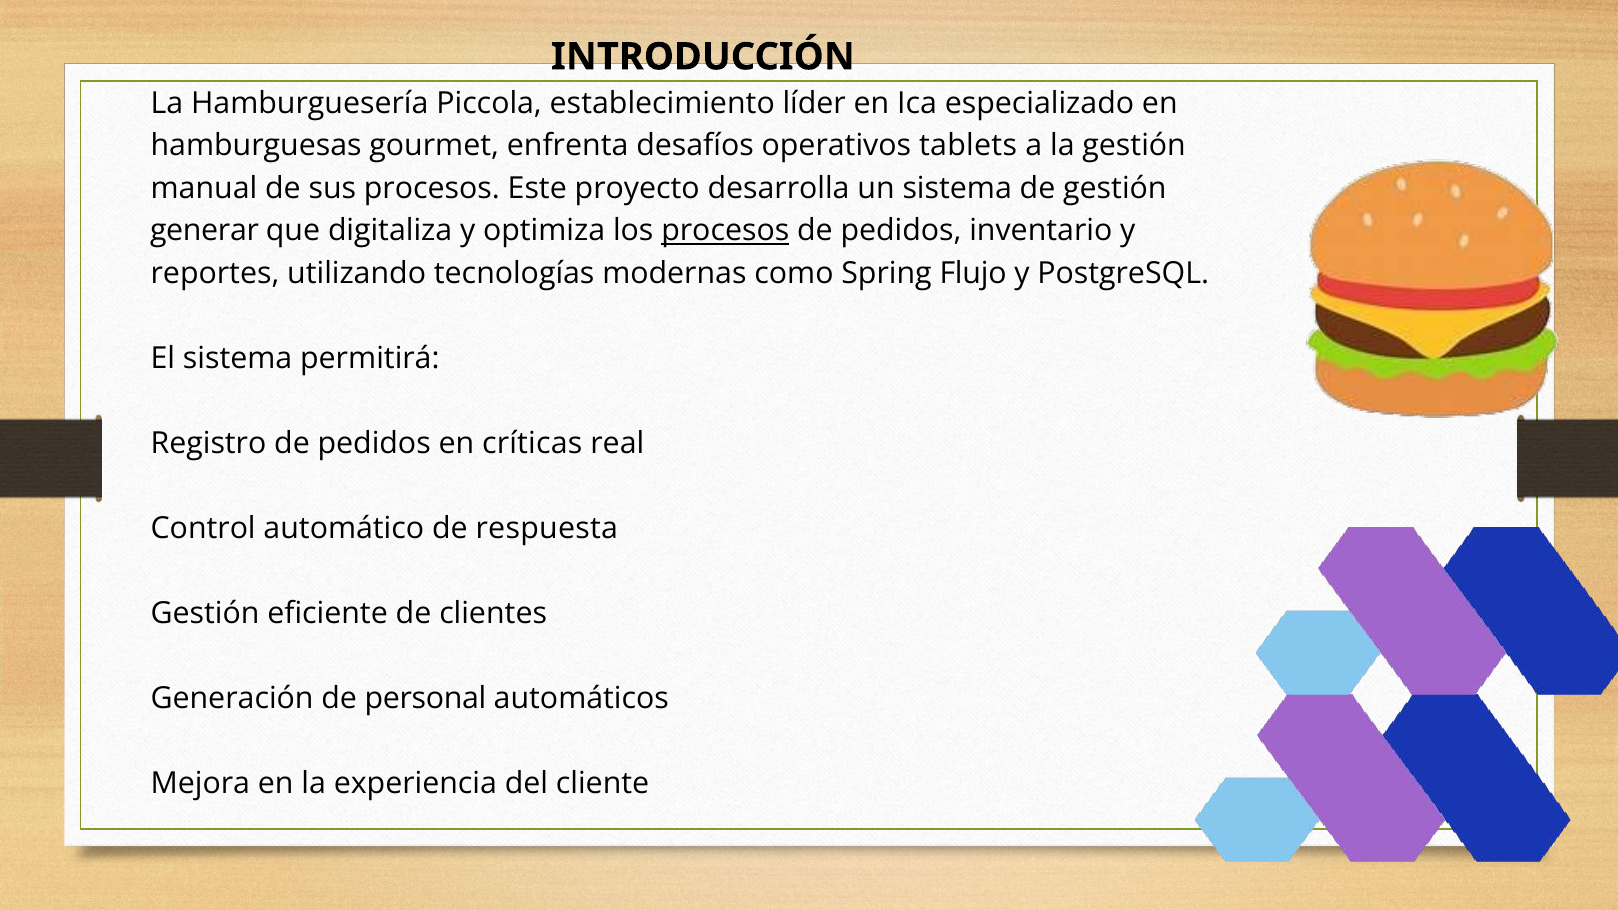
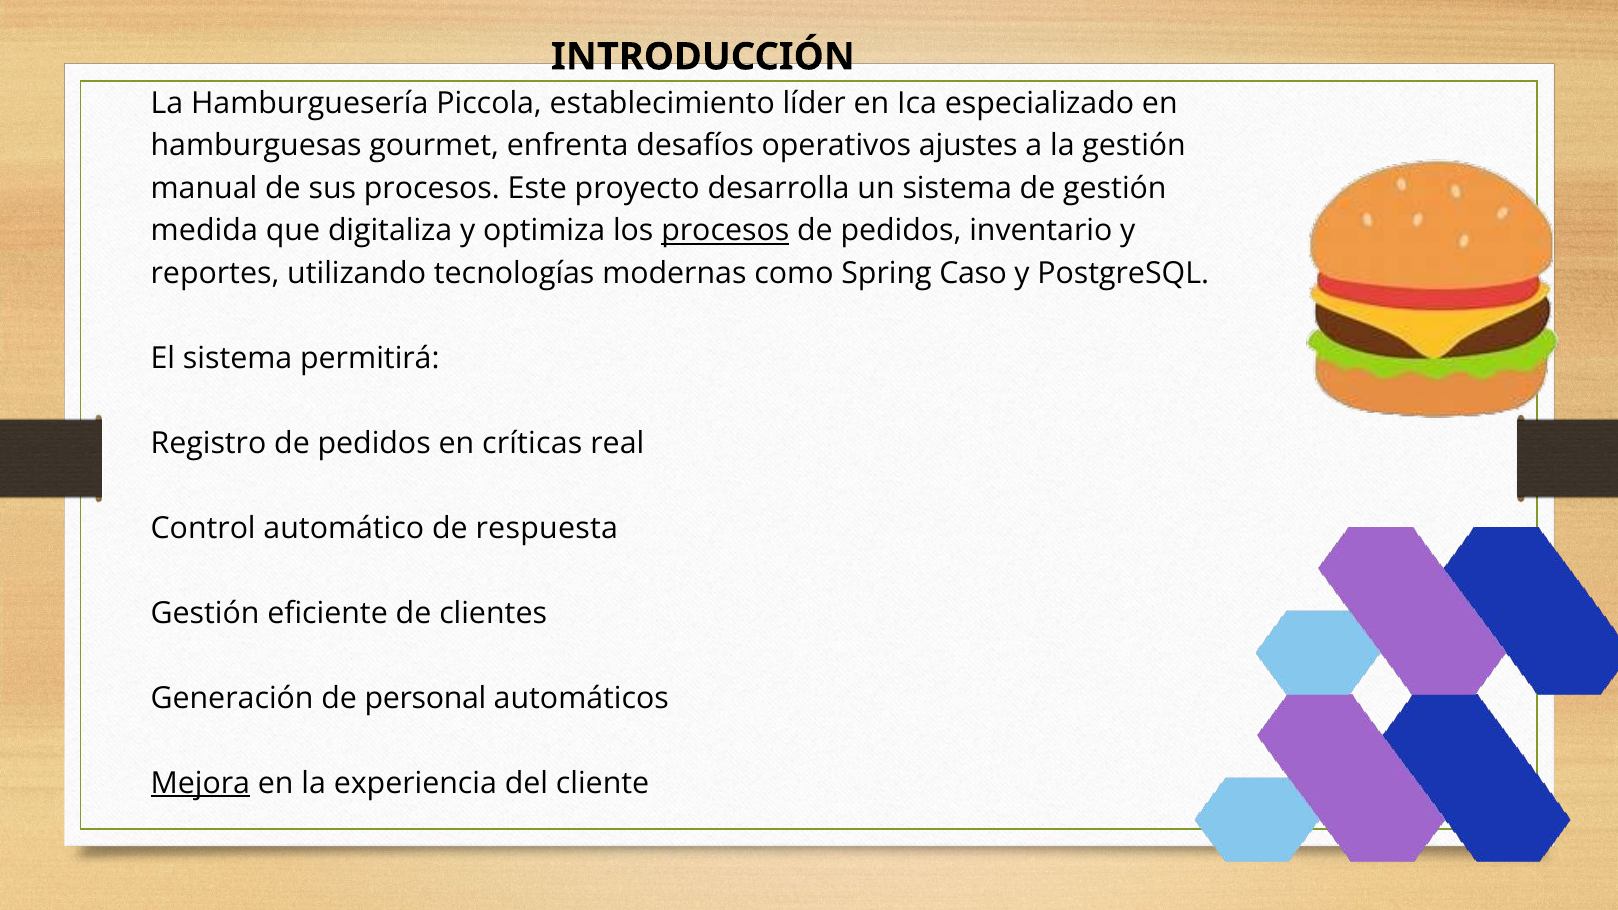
tablets: tablets -> ajustes (968, 146)
generar: generar -> medida (204, 231)
Flujo: Flujo -> Caso (973, 273)
Mejora underline: none -> present (200, 783)
